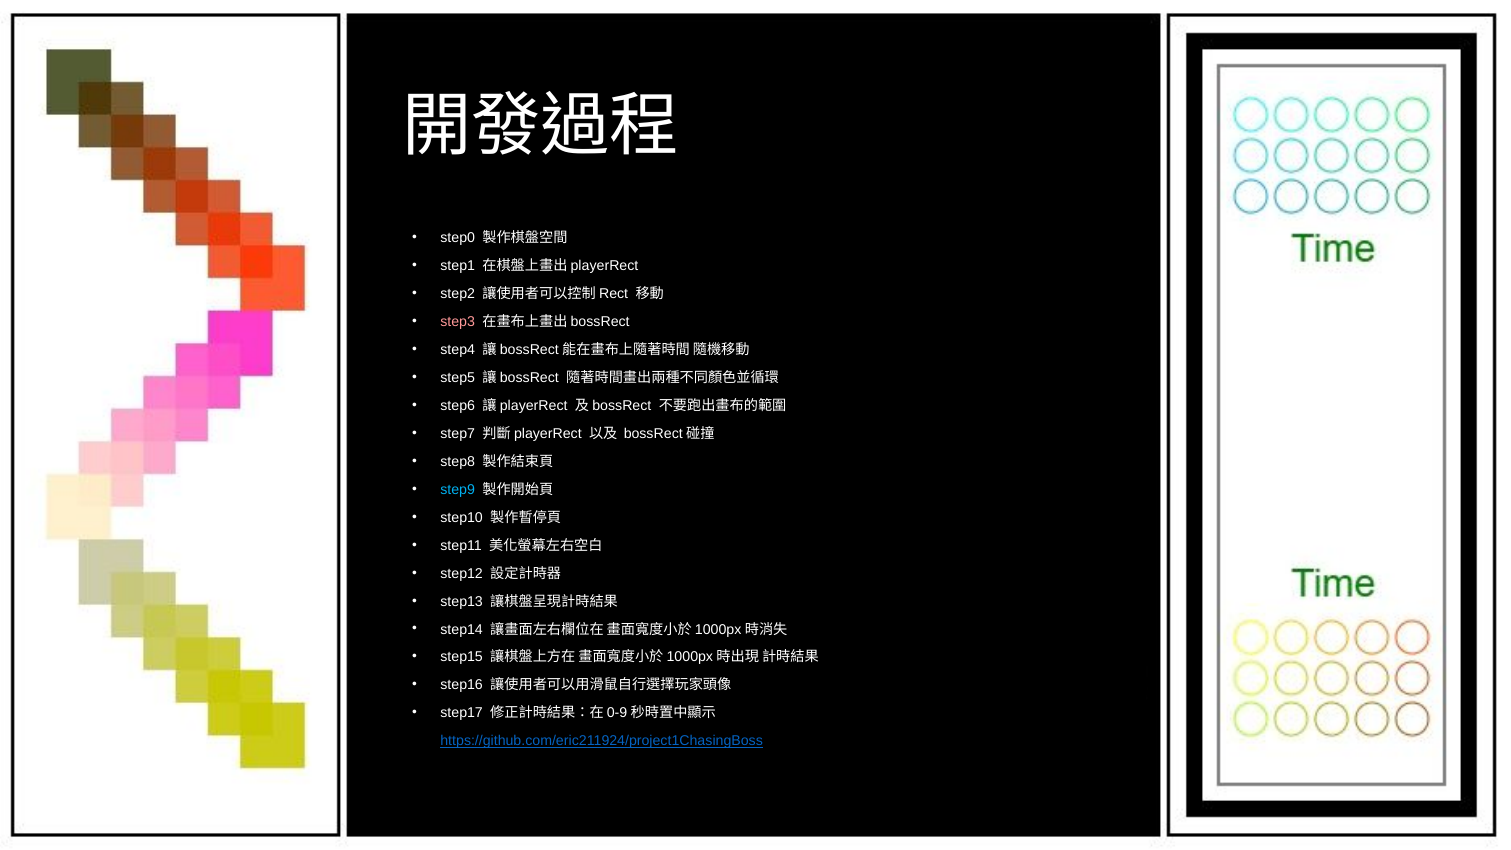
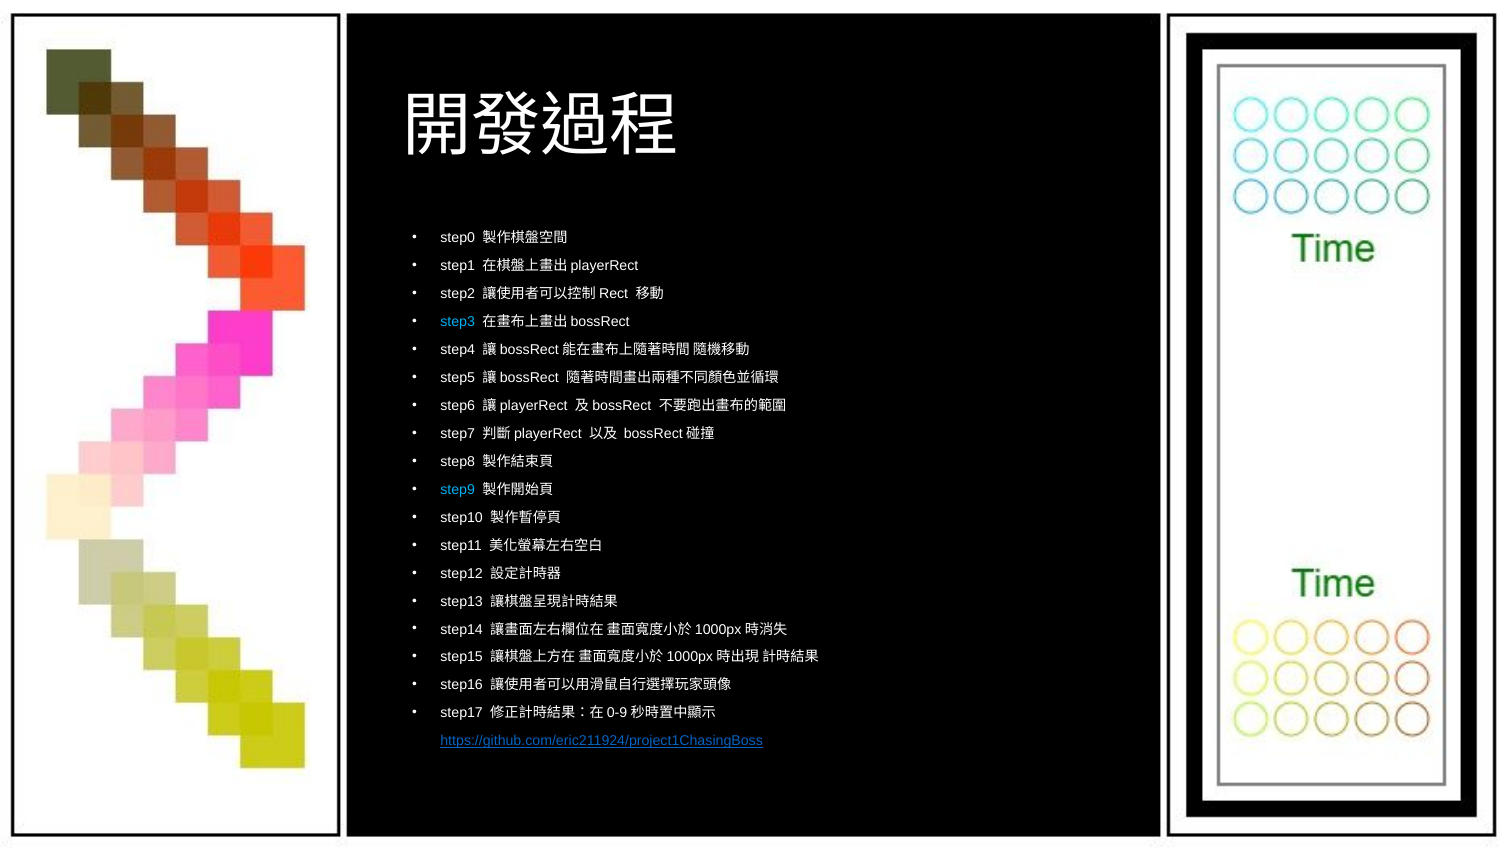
step3 colour: pink -> light blue (458, 322)
